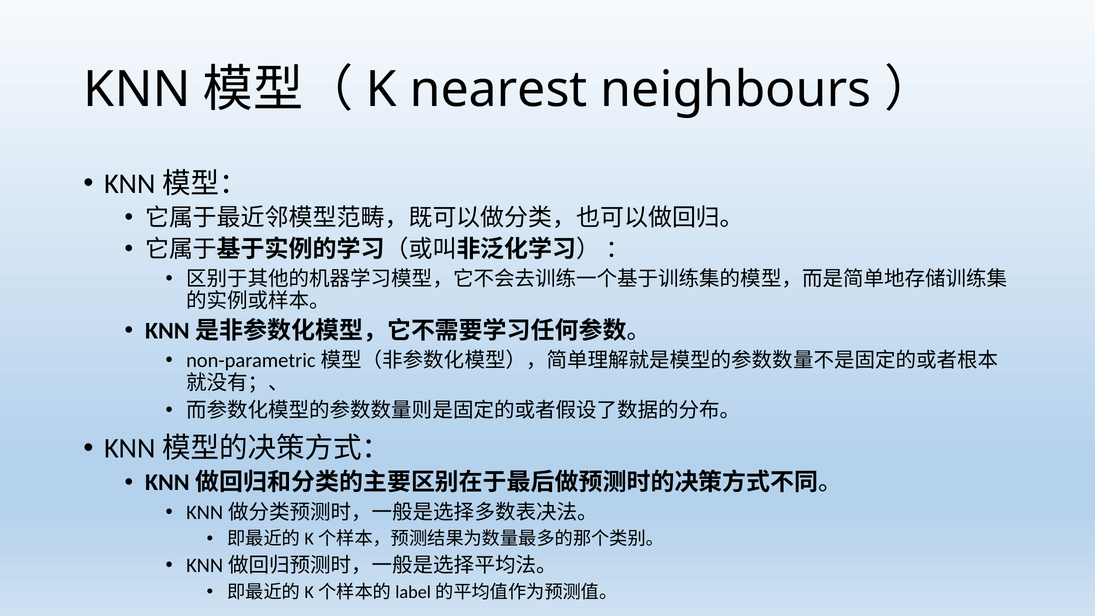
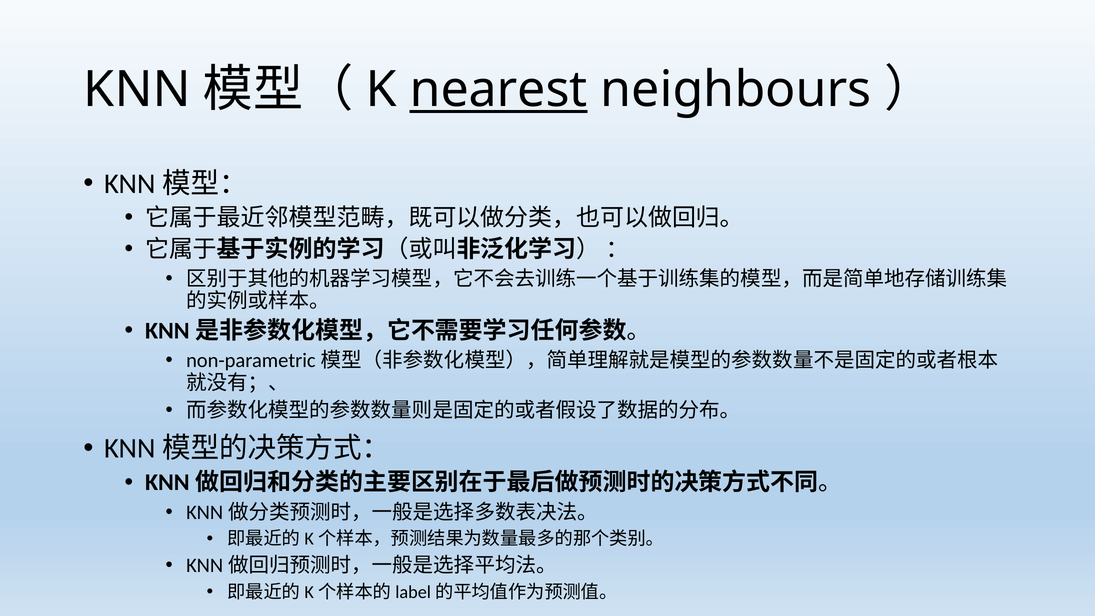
nearest underline: none -> present (499, 90)
